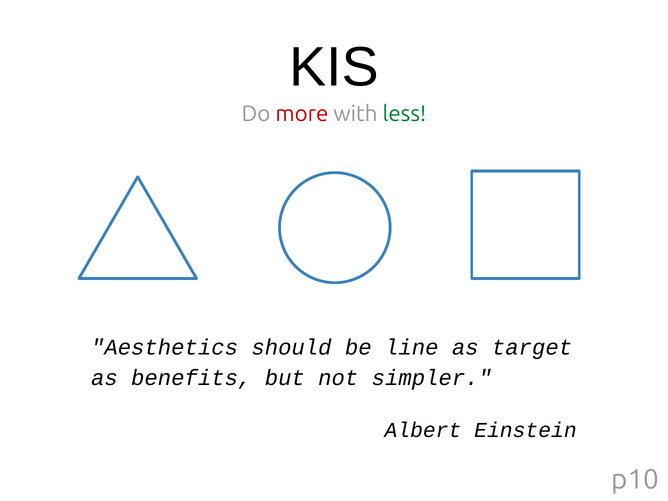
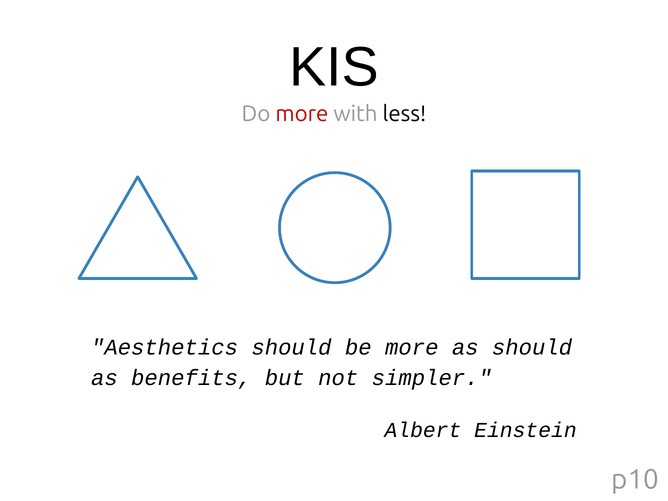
less colour: green -> black (404, 114)
be line: line -> more (412, 347)
as target: target -> should (532, 347)
